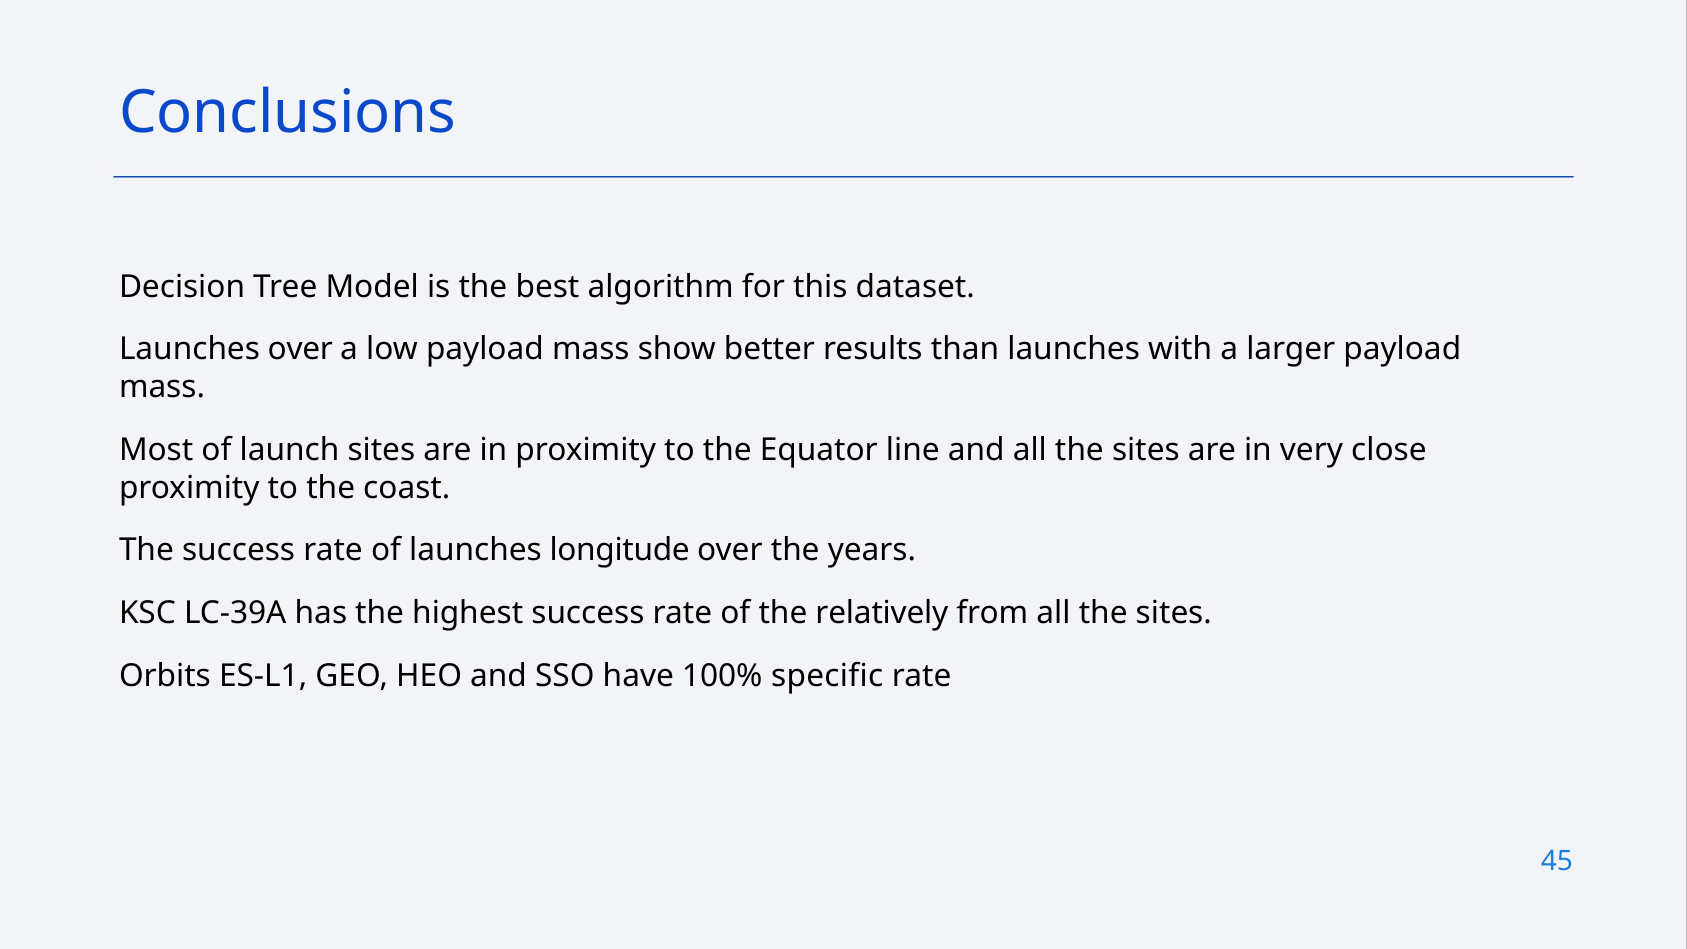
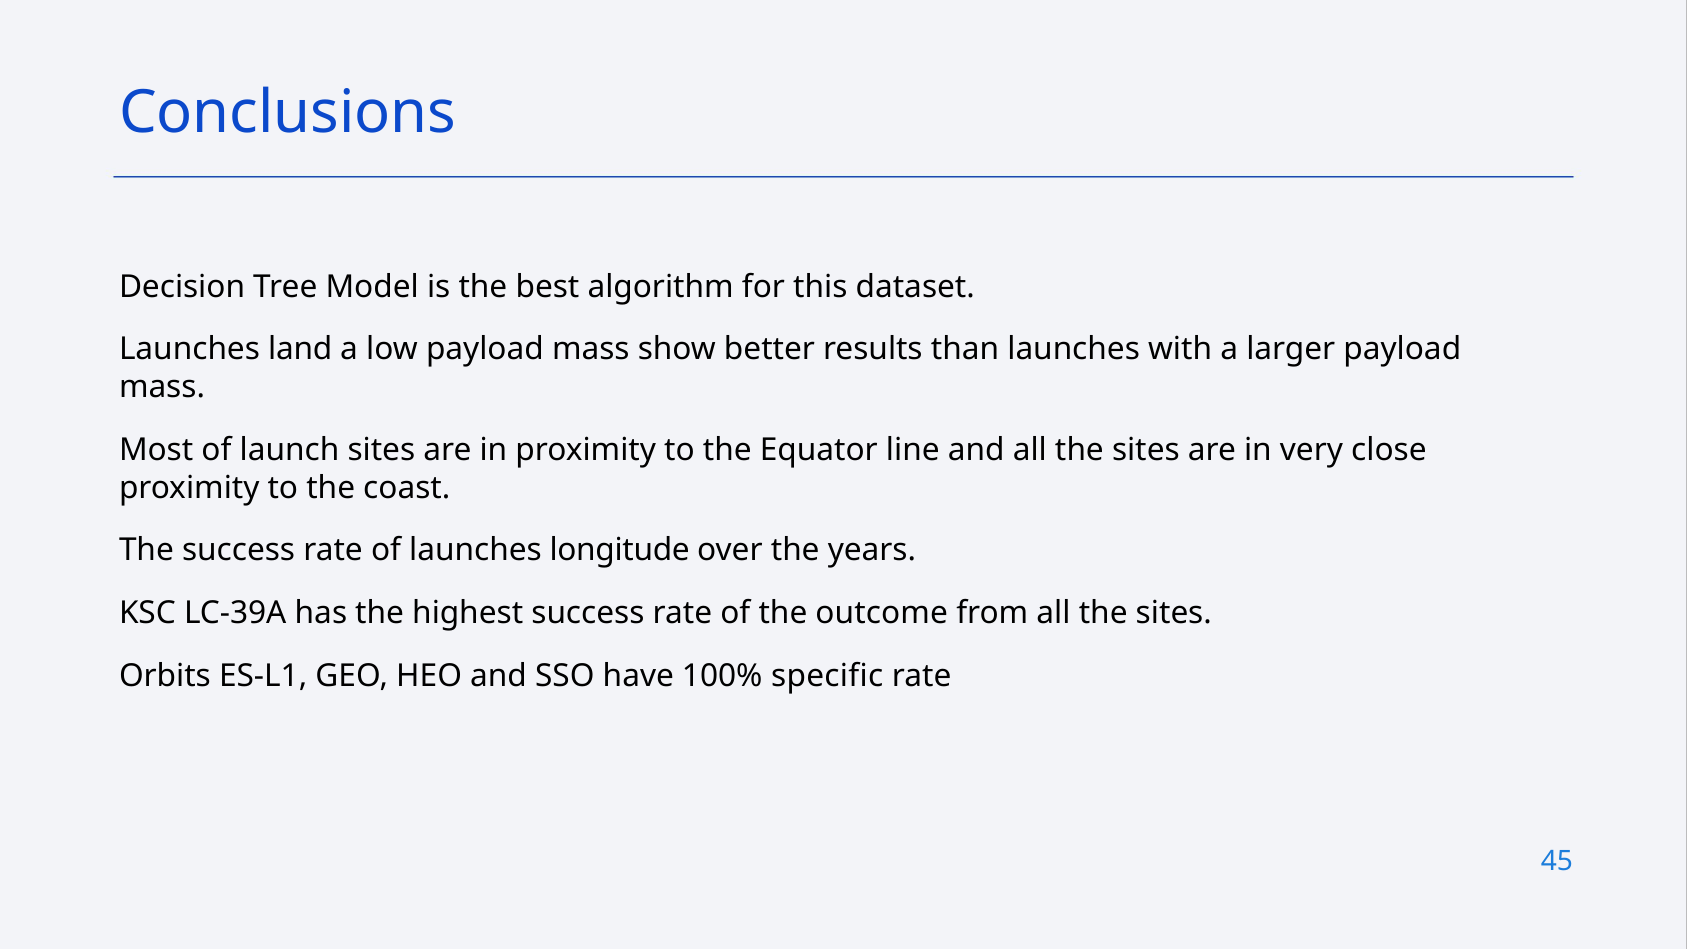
Launches over: over -> land (300, 349)
relatively: relatively -> outcome (882, 613)
